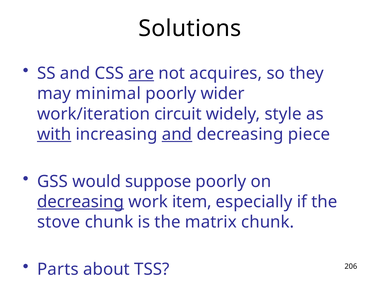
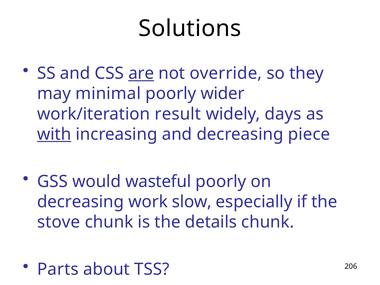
acquires: acquires -> override (226, 73)
circuit: circuit -> result (178, 114)
style: style -> days (283, 114)
and underline: present -> none (177, 134)
suppose: suppose -> wasteful (158, 182)
decreasing underline: present -> none (81, 202)
item: item -> slow (192, 202)
matrix: matrix -> details (211, 222)
